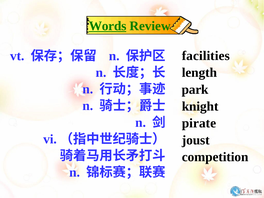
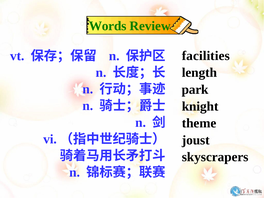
Words underline: present -> none (108, 26)
pirate: pirate -> theme (199, 123)
competition: competition -> skyscrapers (215, 157)
